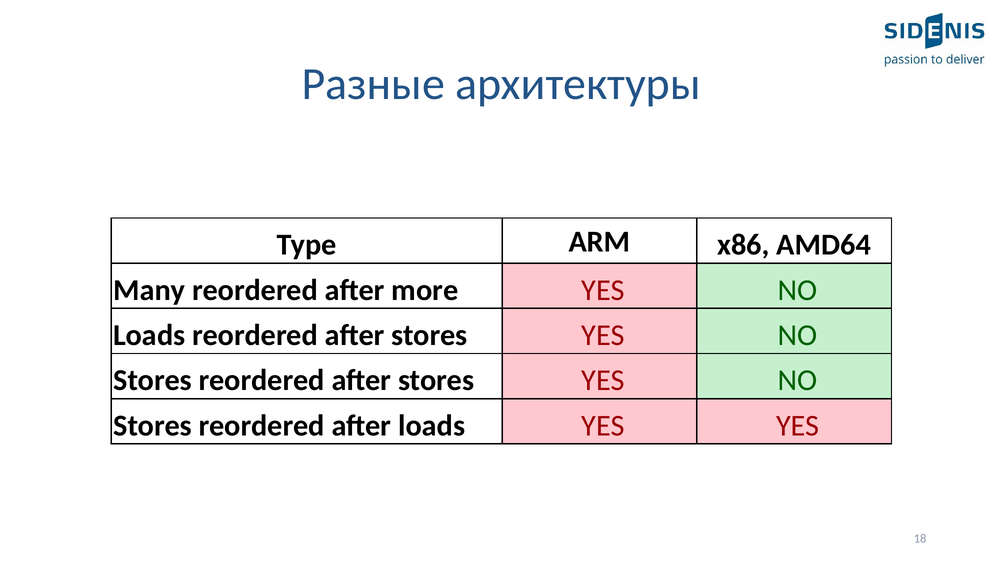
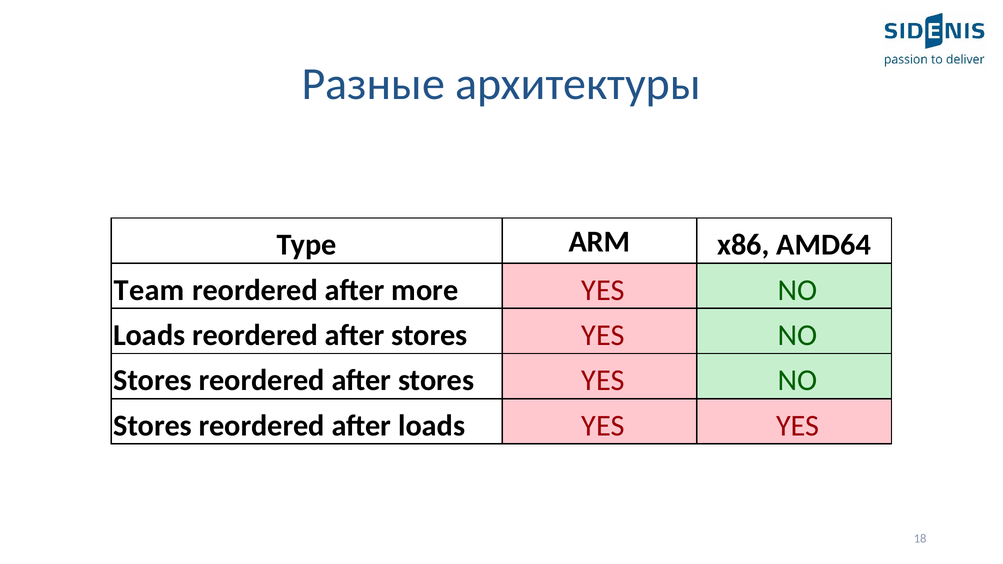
Many: Many -> Team (149, 290)
